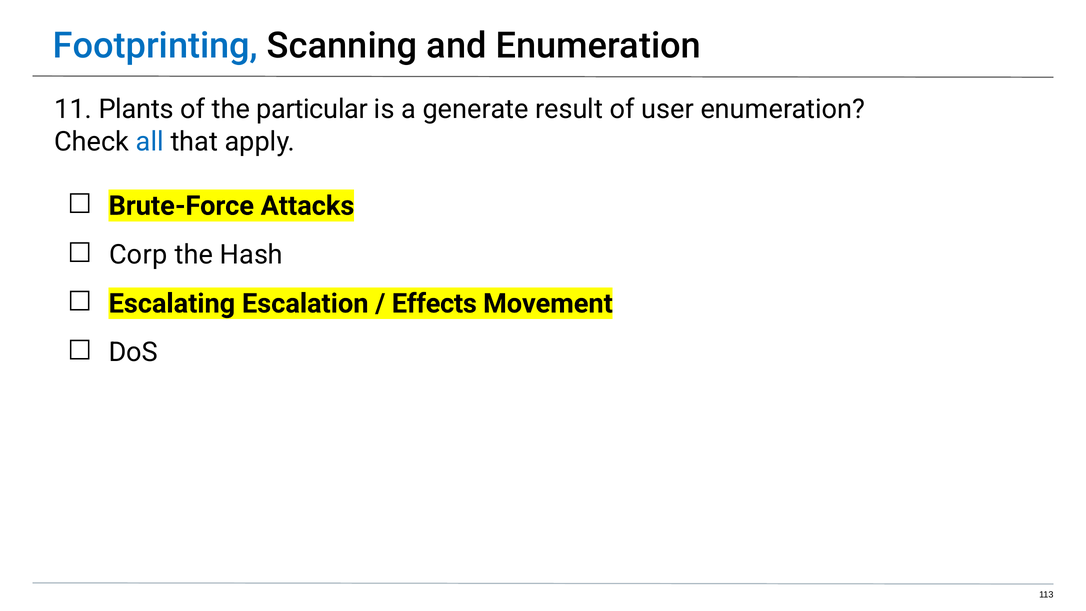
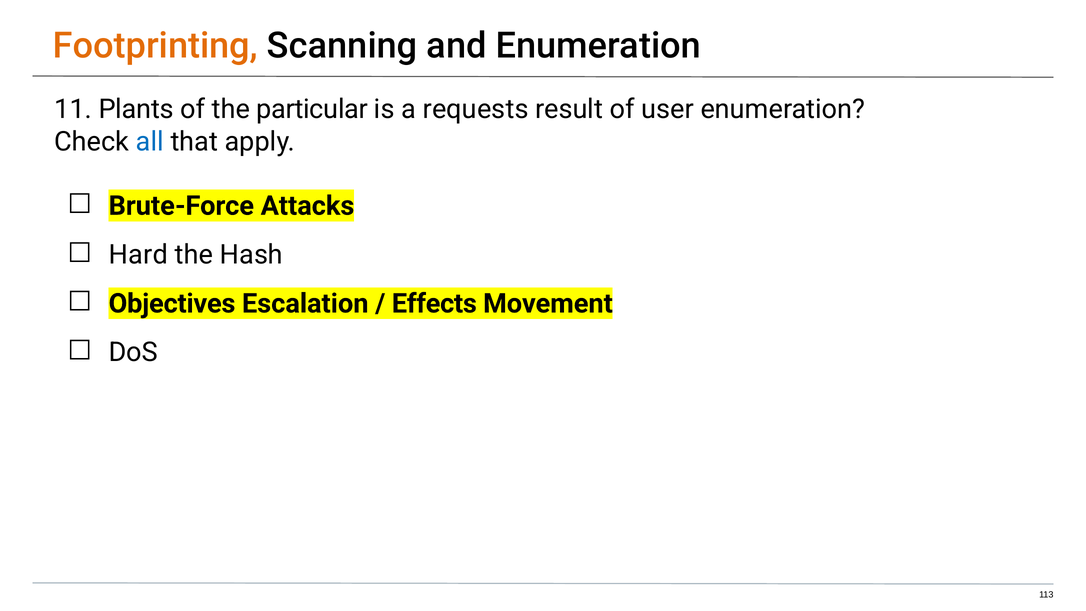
Footprinting colour: blue -> orange (155, 46)
generate: generate -> requests (476, 109)
Corp: Corp -> Hard (138, 255)
Escalating: Escalating -> Objectives (172, 304)
